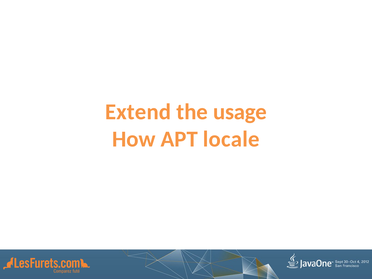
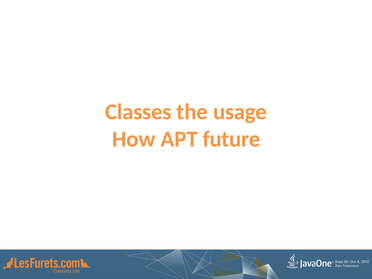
Extend: Extend -> Classes (138, 112)
locale: locale -> future (231, 139)
